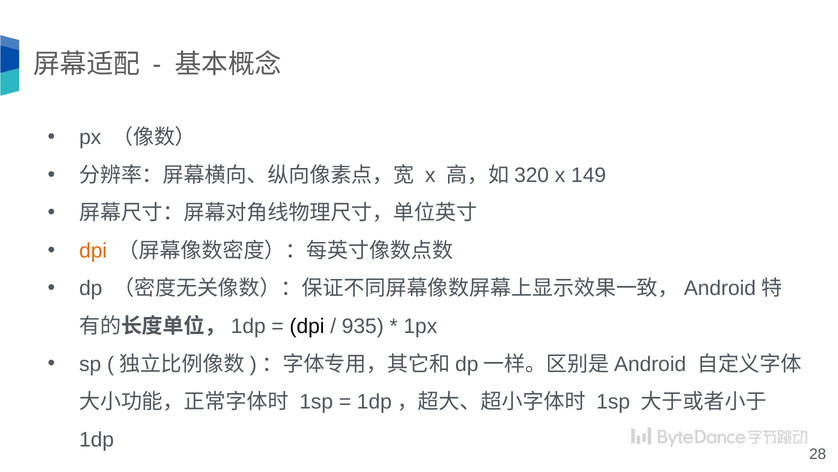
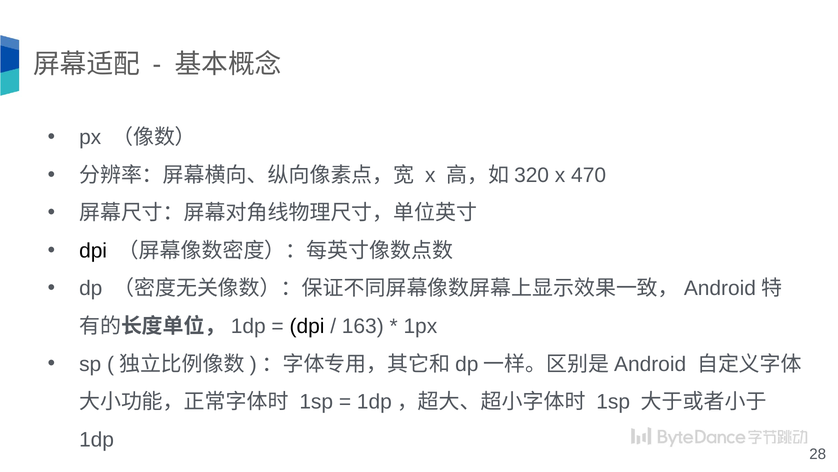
149: 149 -> 470 (589, 175)
dpi colour: orange -> black (93, 250)
935: 935 -> 163 (363, 326)
